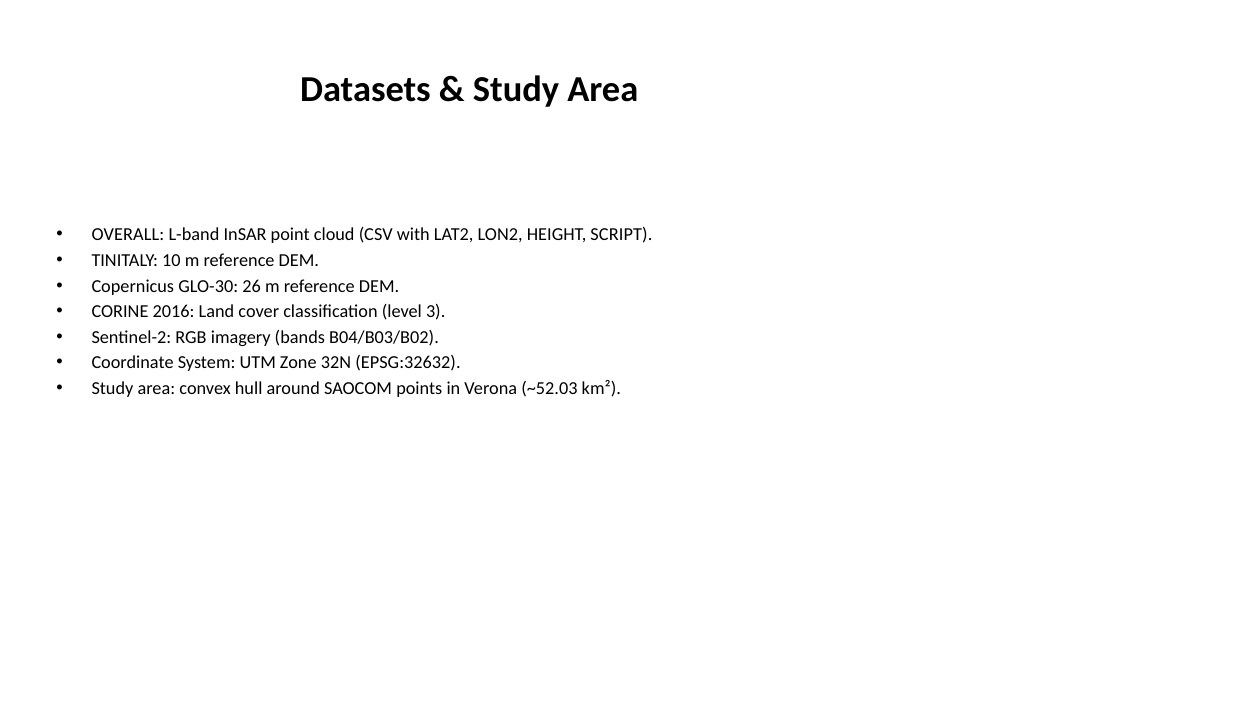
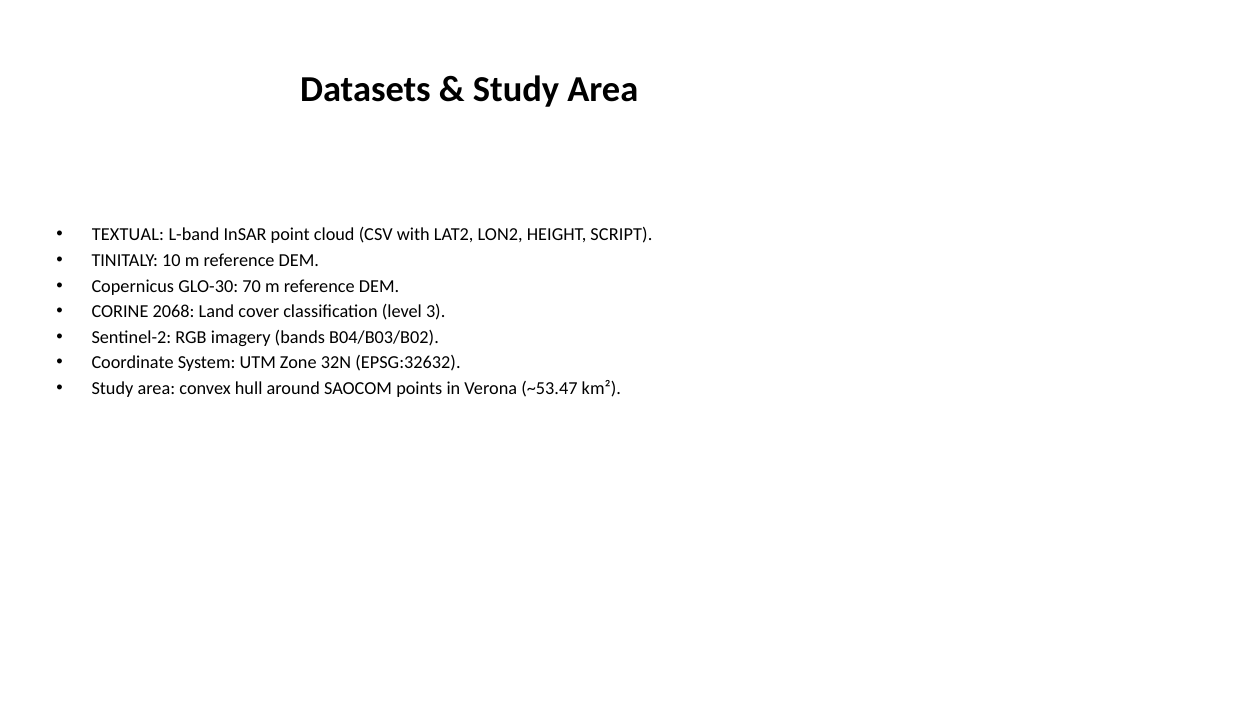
OVERALL: OVERALL -> TEXTUAL (128, 235)
26: 26 -> 70 (252, 286)
2016: 2016 -> 2068 (174, 312)
~52.03: ~52.03 -> ~53.47 (549, 388)
